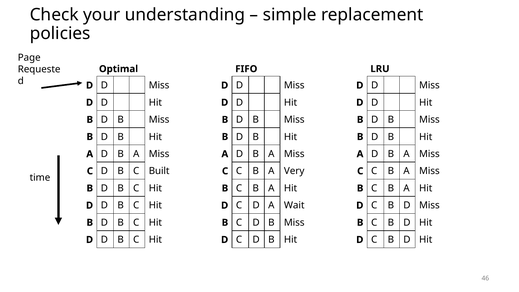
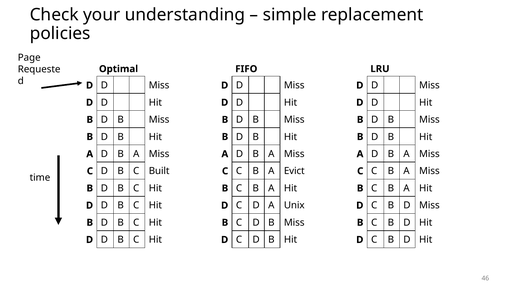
Very: Very -> Evict (294, 171)
Wait: Wait -> Unix (294, 205)
